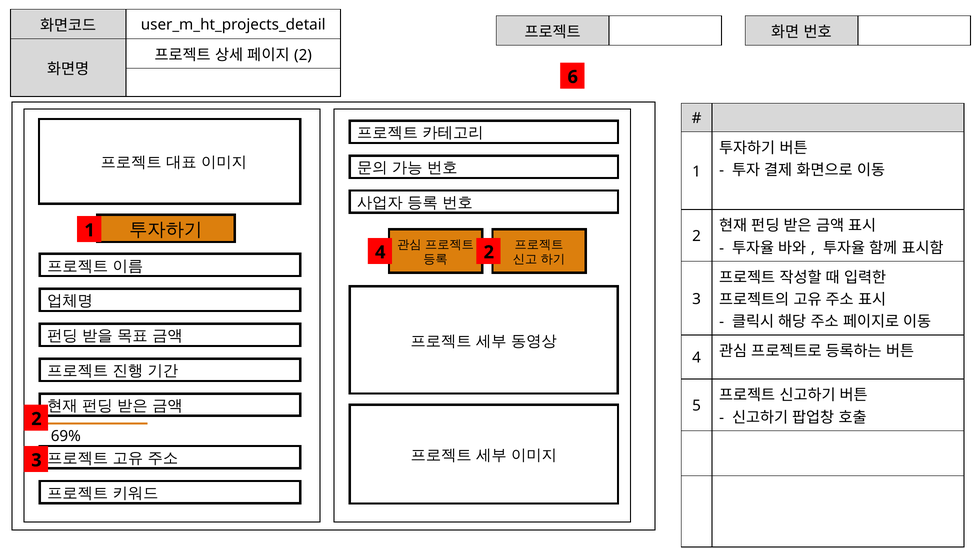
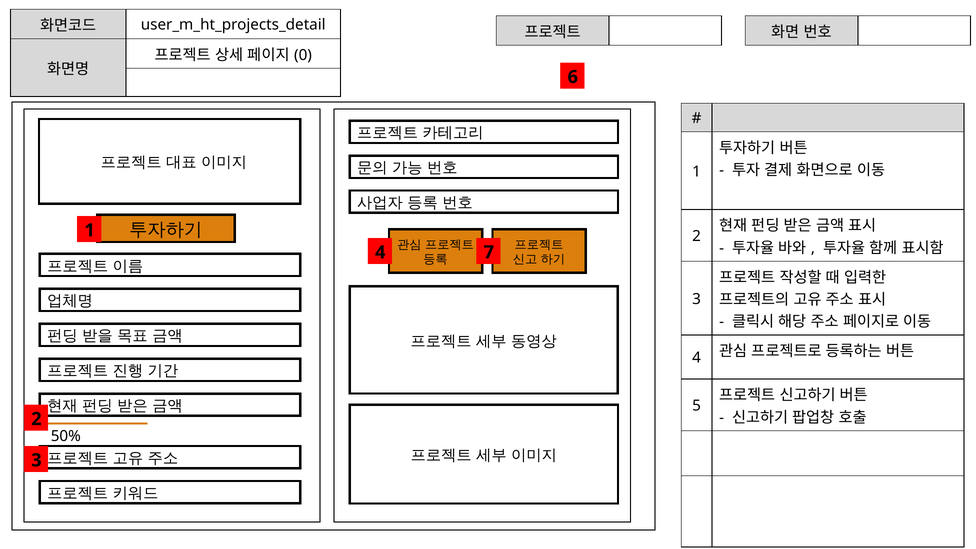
2: 2 -> 0 (303, 55)
4 2: 2 -> 7 (489, 252)
69%: 69% -> 50% (66, 436)
